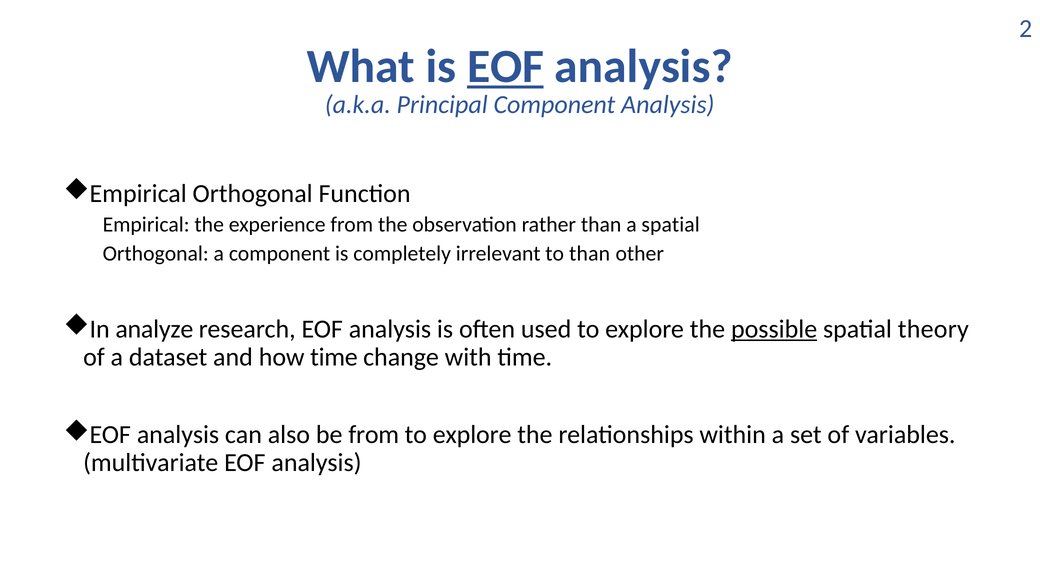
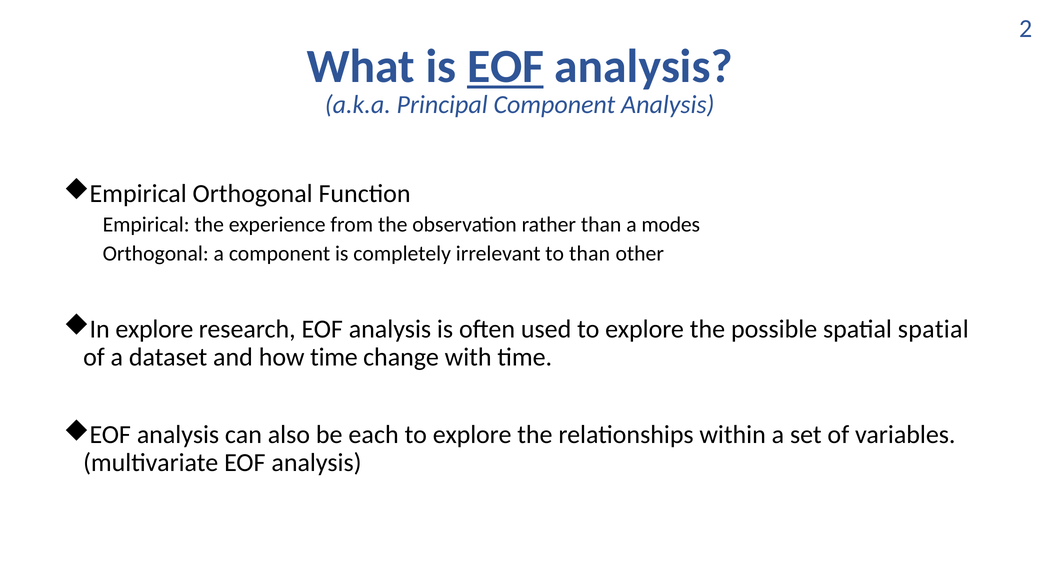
a spatial: spatial -> modes (671, 225)
In analyze: analyze -> explore (154, 329)
possible underline: present -> none (774, 329)
spatial theory: theory -> spatial (933, 329)
be from: from -> each (374, 435)
